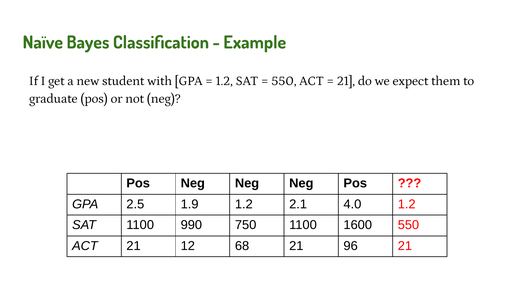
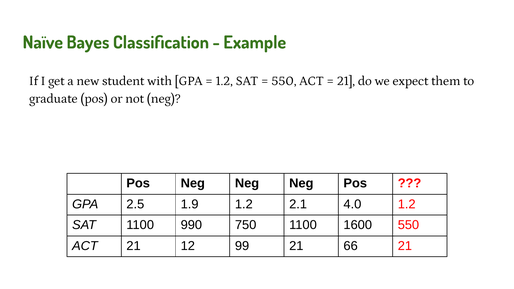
68: 68 -> 99 (242, 246)
96: 96 -> 66 (351, 246)
